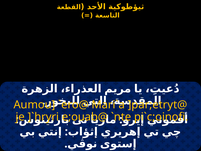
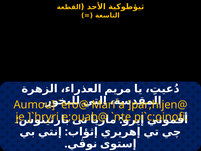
]par;etryt@: ]par;etryt@ -> ]par;hijen@ (158, 105)
